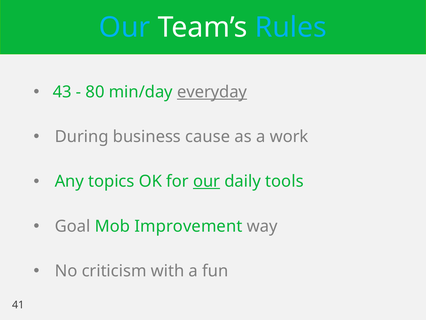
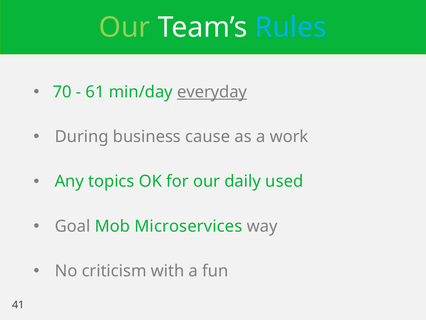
Our colour: light blue -> light green (125, 27)
43: 43 -> 70 (62, 92)
80: 80 -> 61 (95, 92)
our underline: present -> none (207, 181)
tools: tools -> used (284, 181)
Improvement: Improvement -> Microservices (188, 226)
